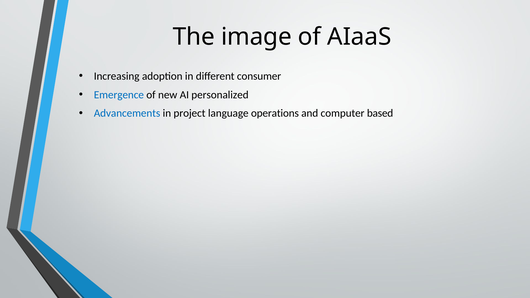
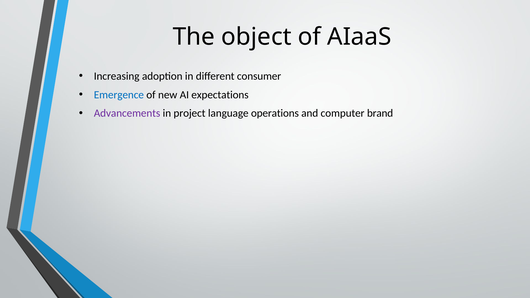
image: image -> object (256, 37)
personalized: personalized -> expectations (220, 95)
Advancements colour: blue -> purple (127, 113)
based: based -> brand (380, 113)
